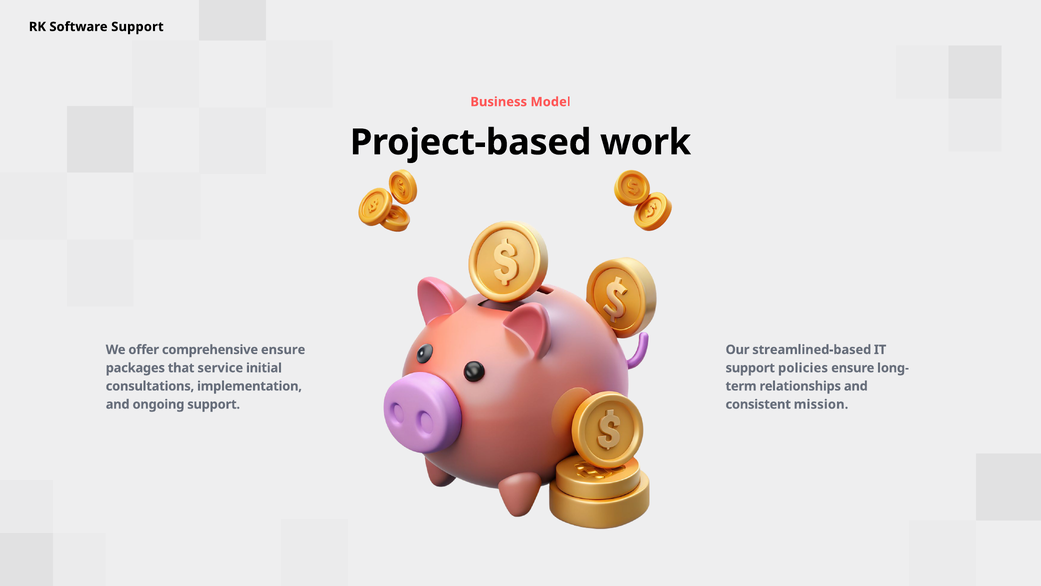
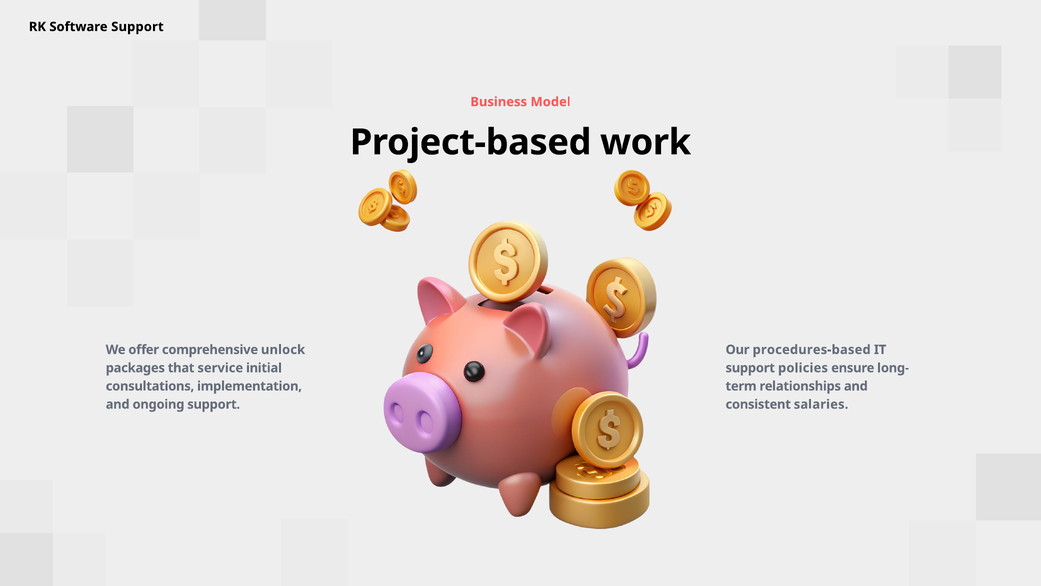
comprehensive ensure: ensure -> unlock (283, 349)
streamlined-based: streamlined-based -> procedures-based (812, 349)
mission: mission -> salaries (821, 404)
